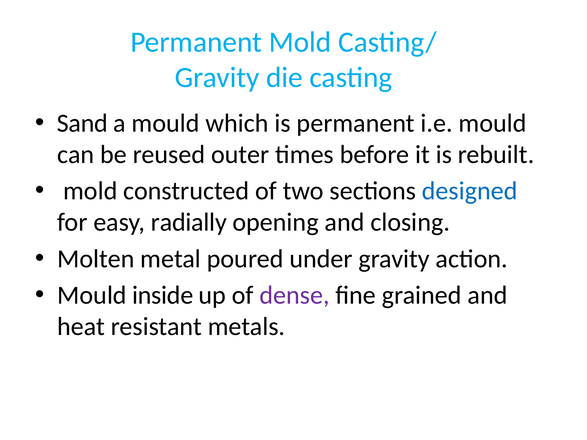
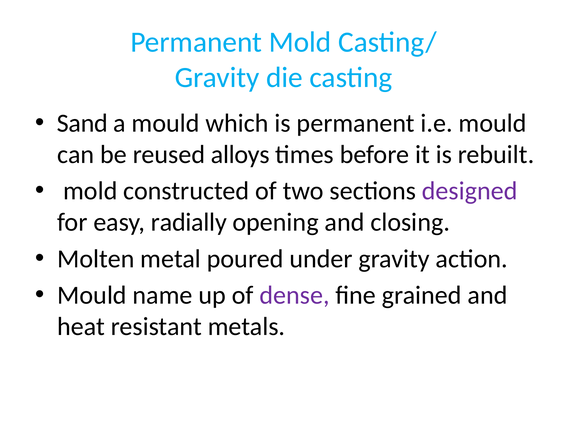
outer: outer -> alloys (240, 155)
designed colour: blue -> purple (470, 191)
inside: inside -> name (163, 296)
